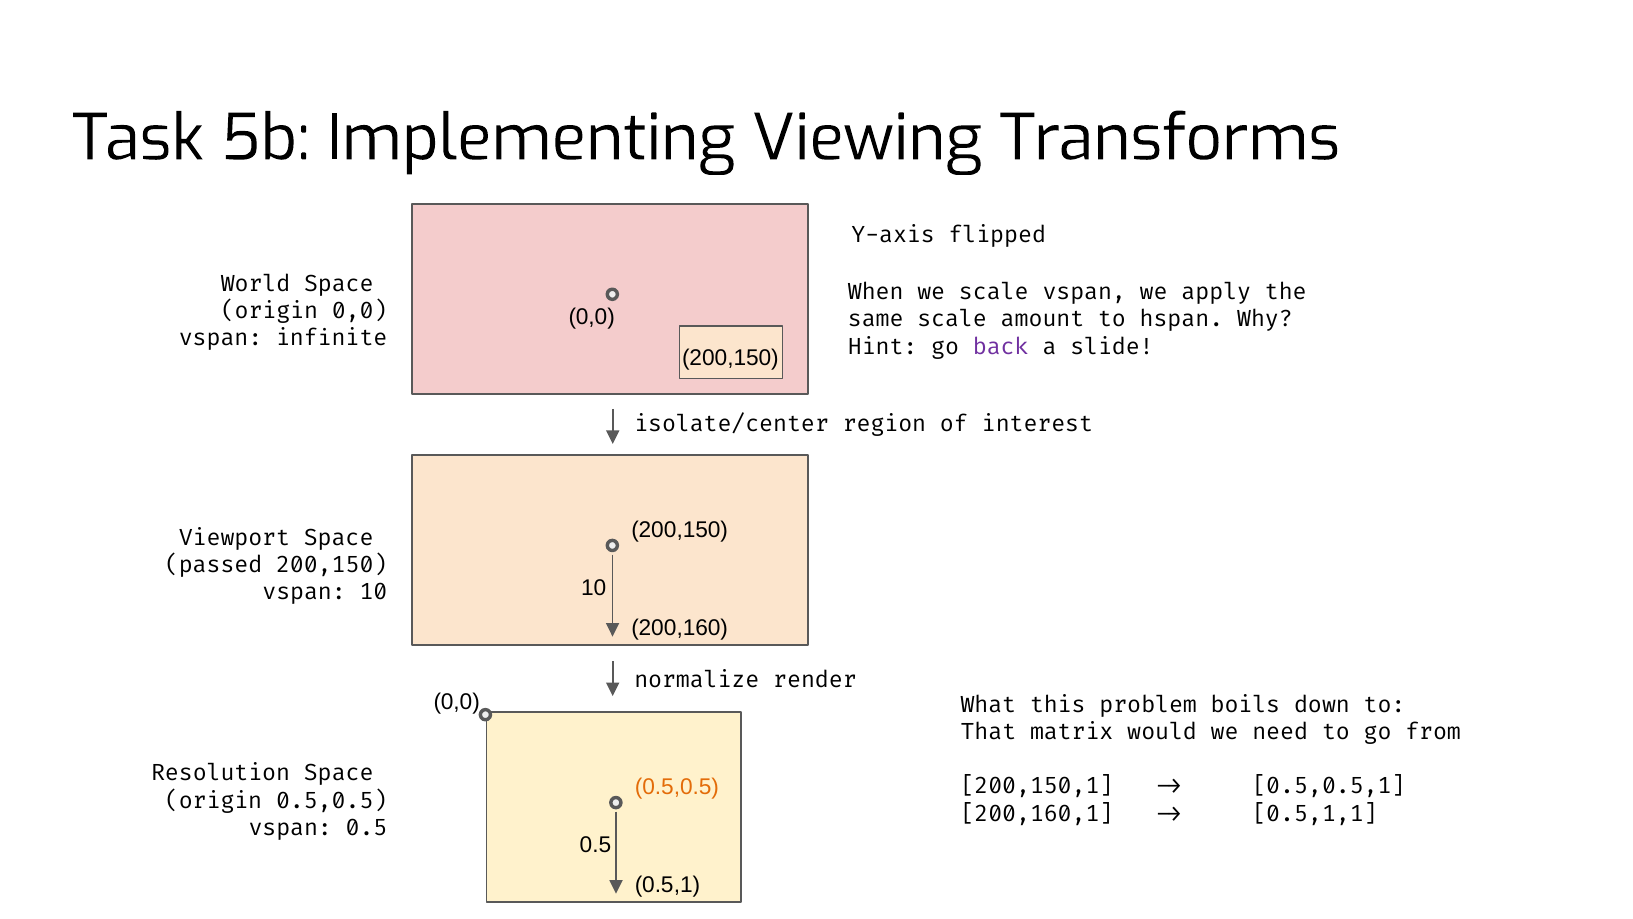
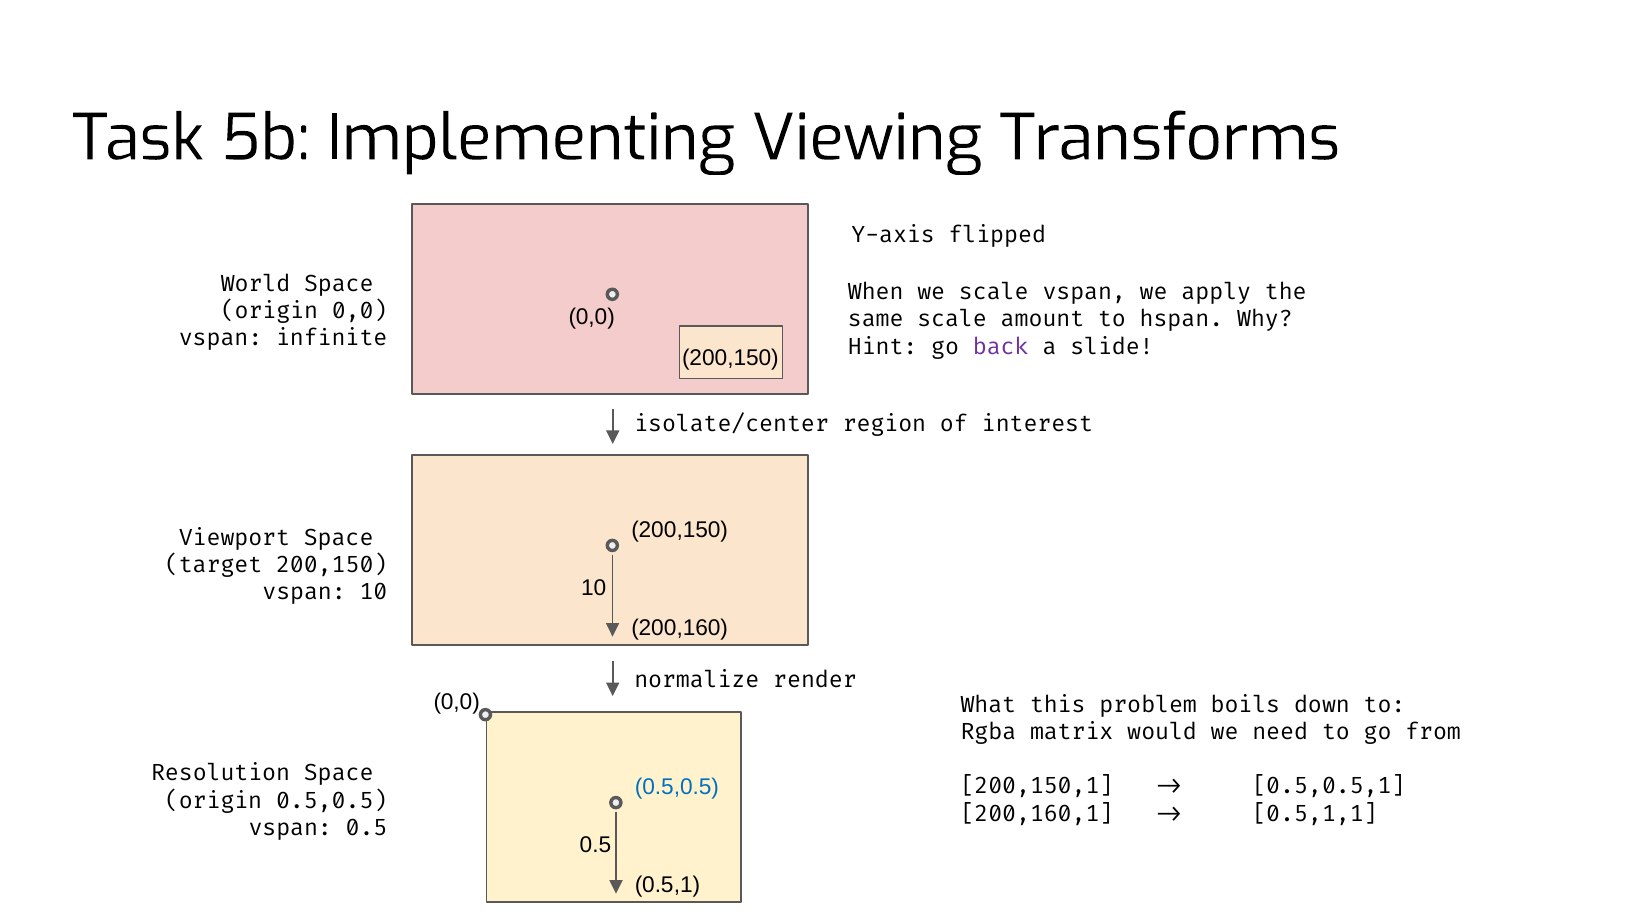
passed: passed -> target (214, 565)
That: That -> Rgba (988, 732)
0.5,0.5 colour: orange -> blue (677, 787)
